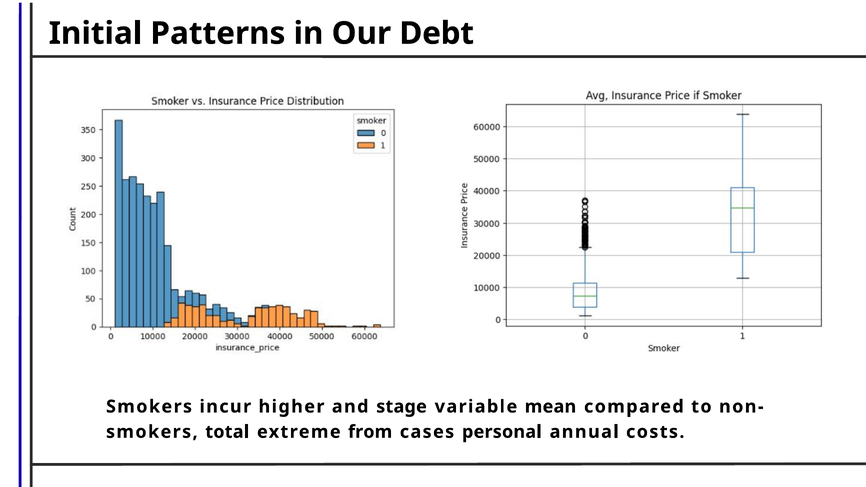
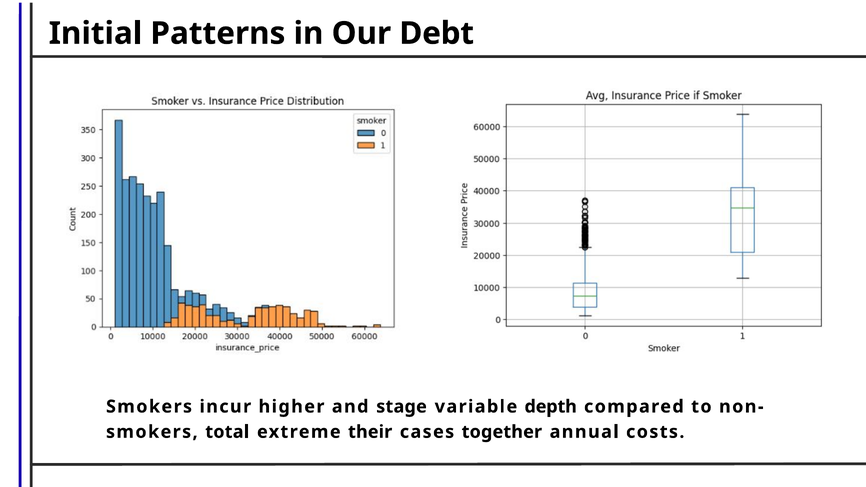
mean: mean -> depth (551, 407)
from: from -> their (370, 432)
personal: personal -> together (502, 432)
